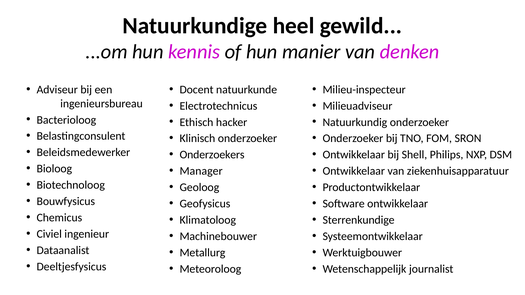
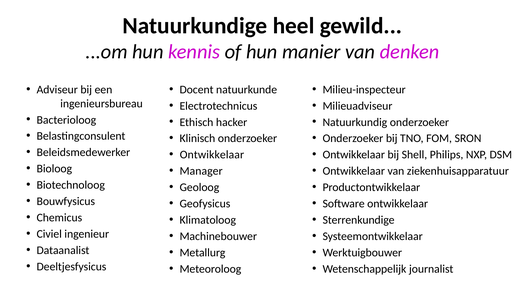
Onderzoekers: Onderzoekers -> Ontwikkelaar (212, 155)
